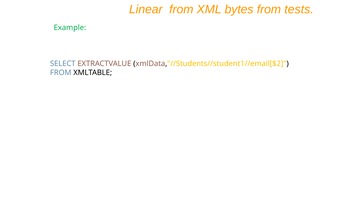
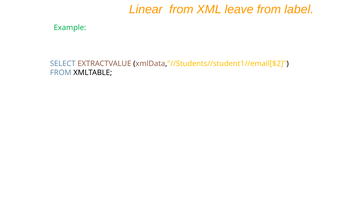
bytes: bytes -> leave (239, 9)
tests: tests -> label (299, 9)
